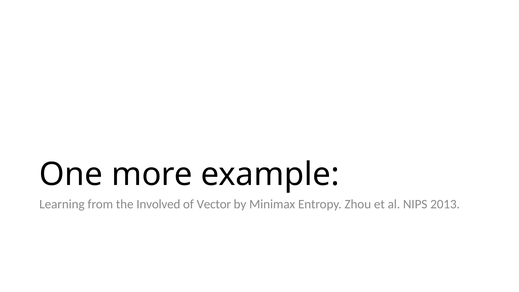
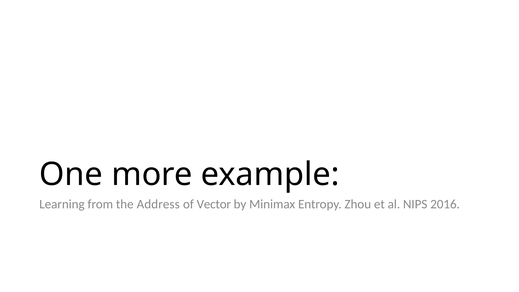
Involved: Involved -> Address (158, 204)
2013: 2013 -> 2016 (445, 204)
